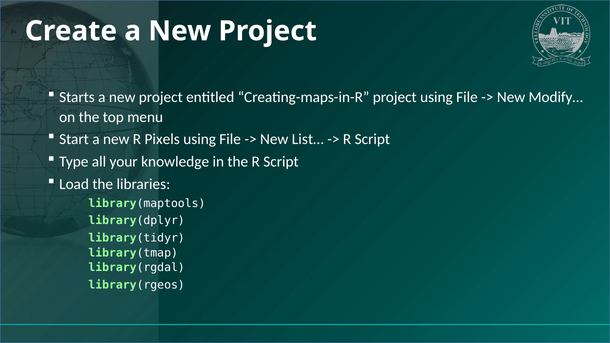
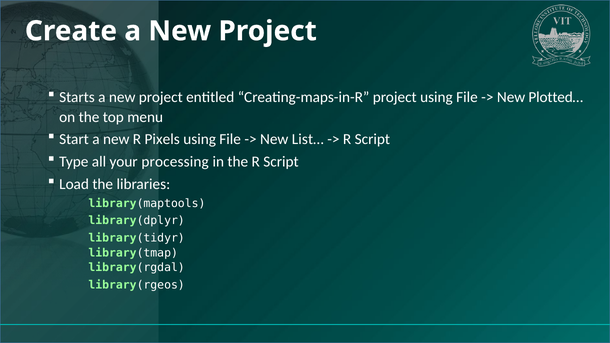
Modify…: Modify… -> Plotted… (556, 97)
knowledge: knowledge -> processing (175, 162)
